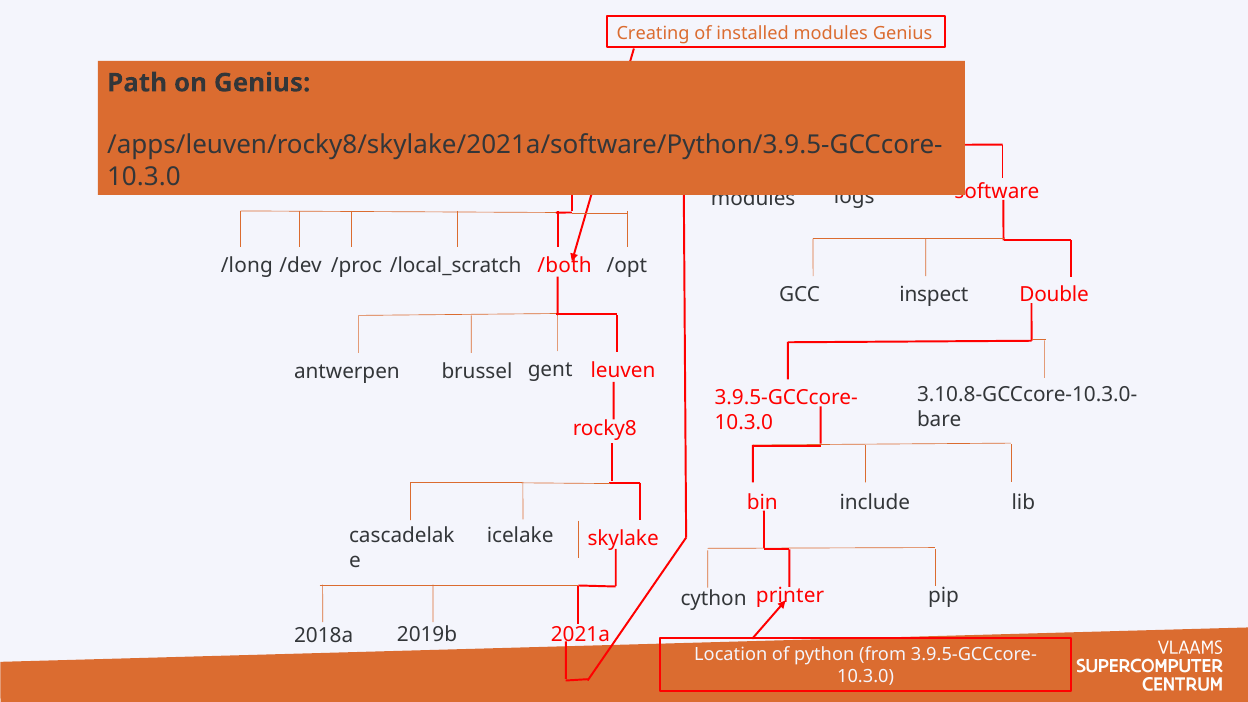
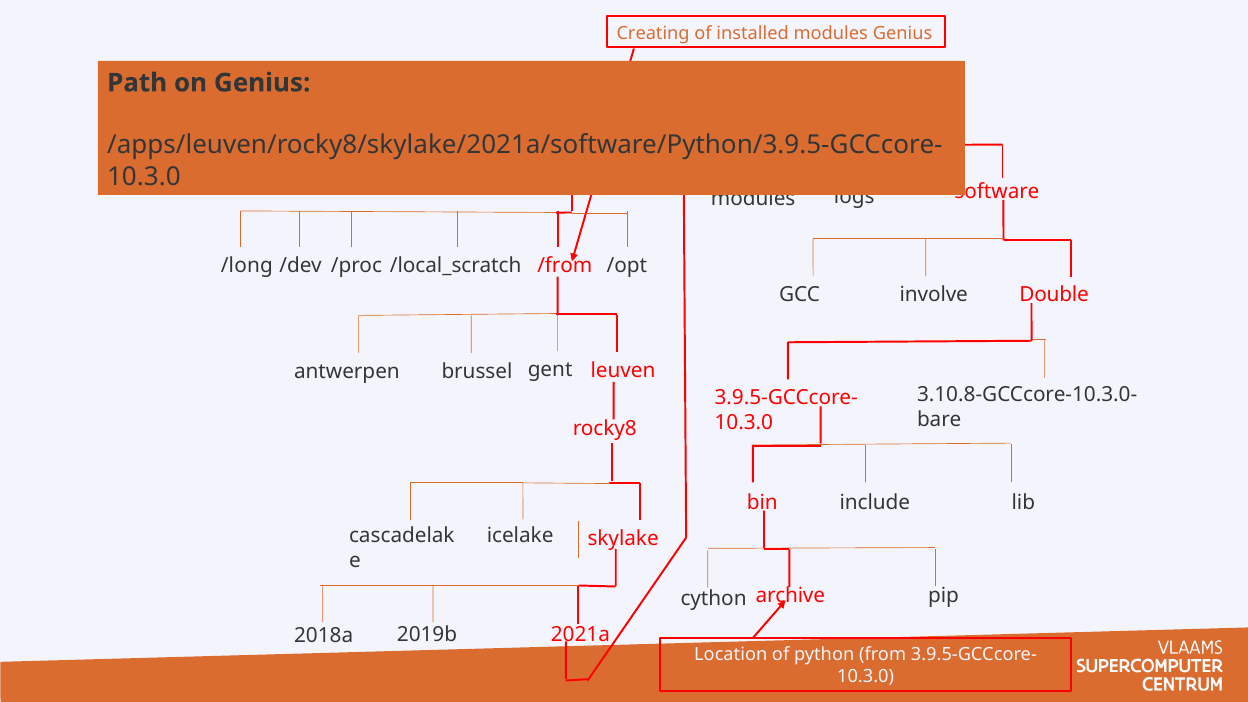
/both: /both -> /from (565, 265)
inspect: inspect -> involve (934, 295)
printer: printer -> archive (790, 596)
